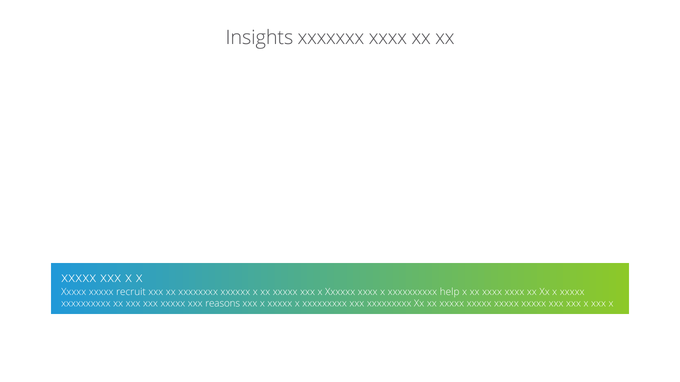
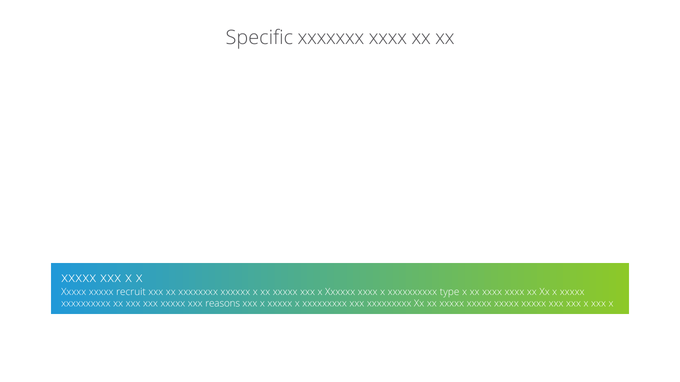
Insights: Insights -> Specific (259, 38)
help: help -> type (450, 292)
